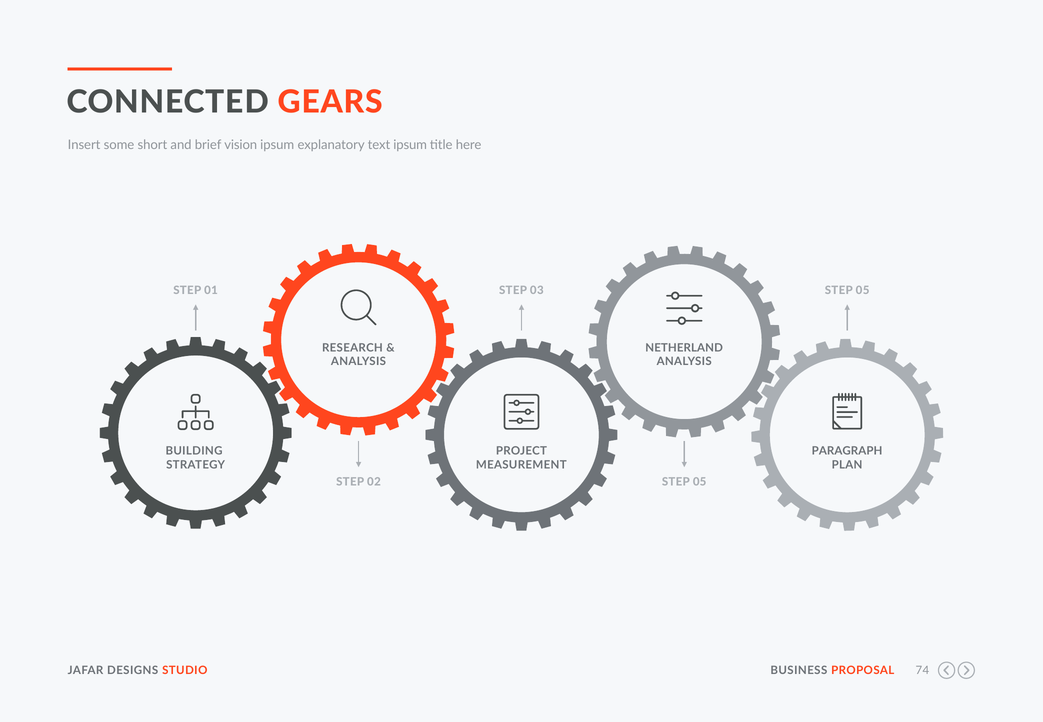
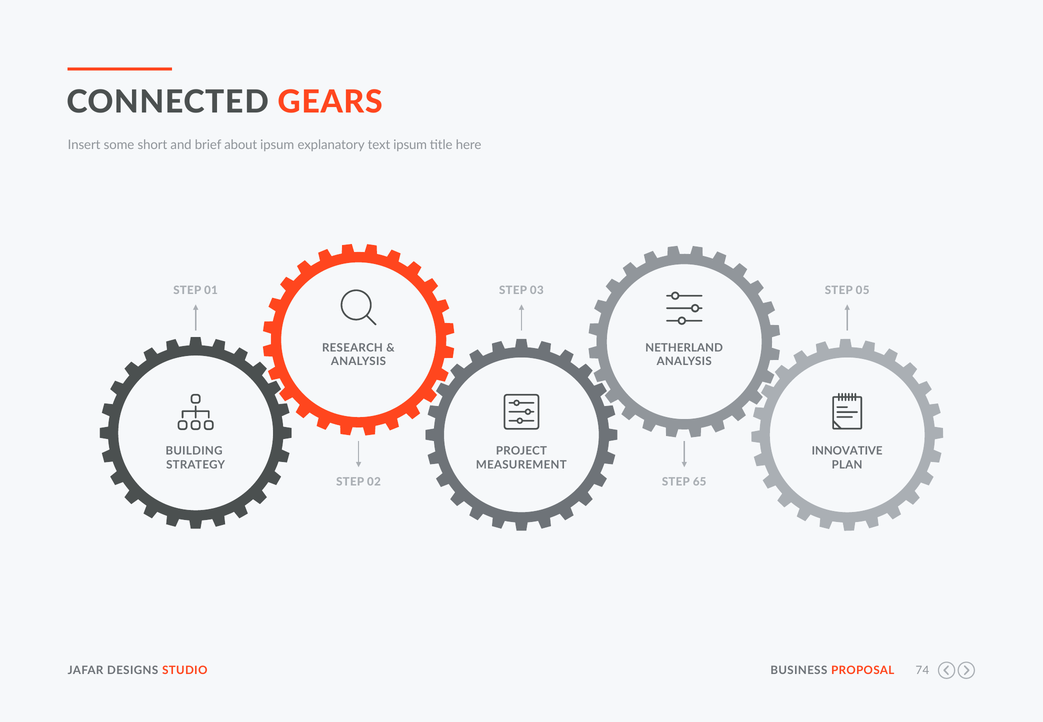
vision: vision -> about (241, 145)
PARAGRAPH: PARAGRAPH -> INNOVATIVE (847, 451)
02 STEP 05: 05 -> 65 (700, 482)
